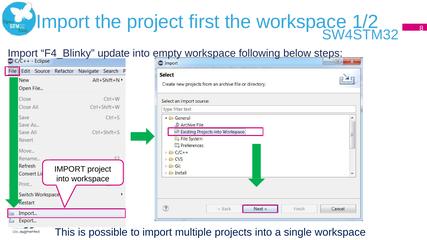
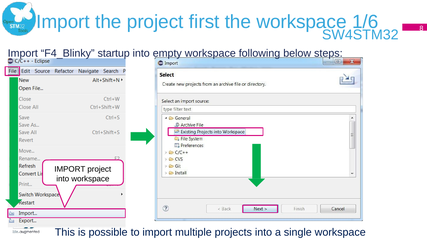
1/2: 1/2 -> 1/6 (365, 22)
update: update -> startup (114, 53)
